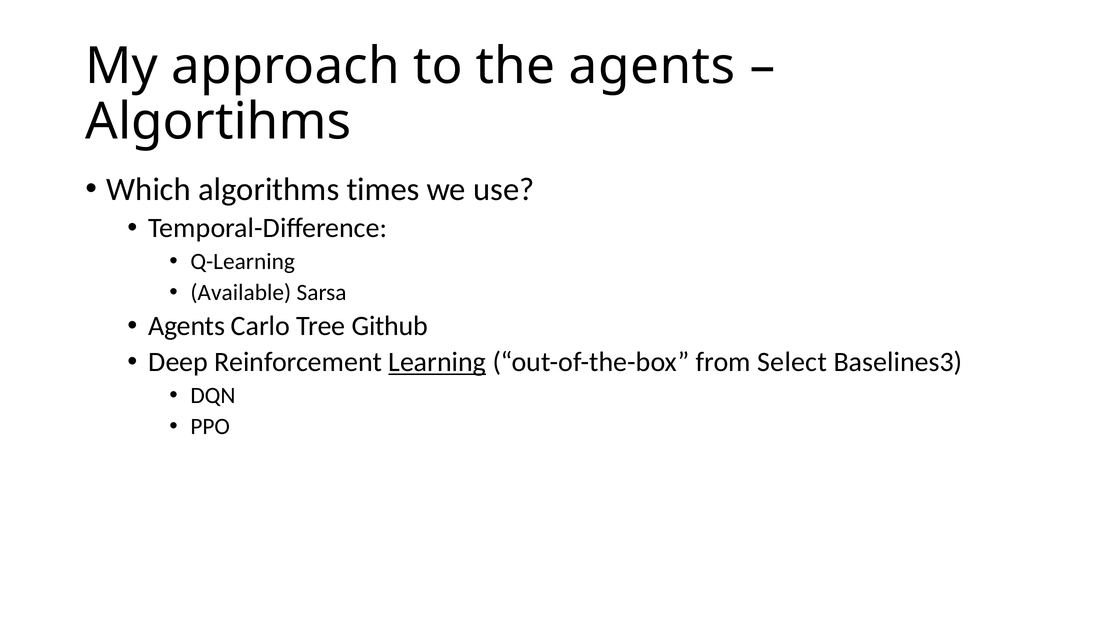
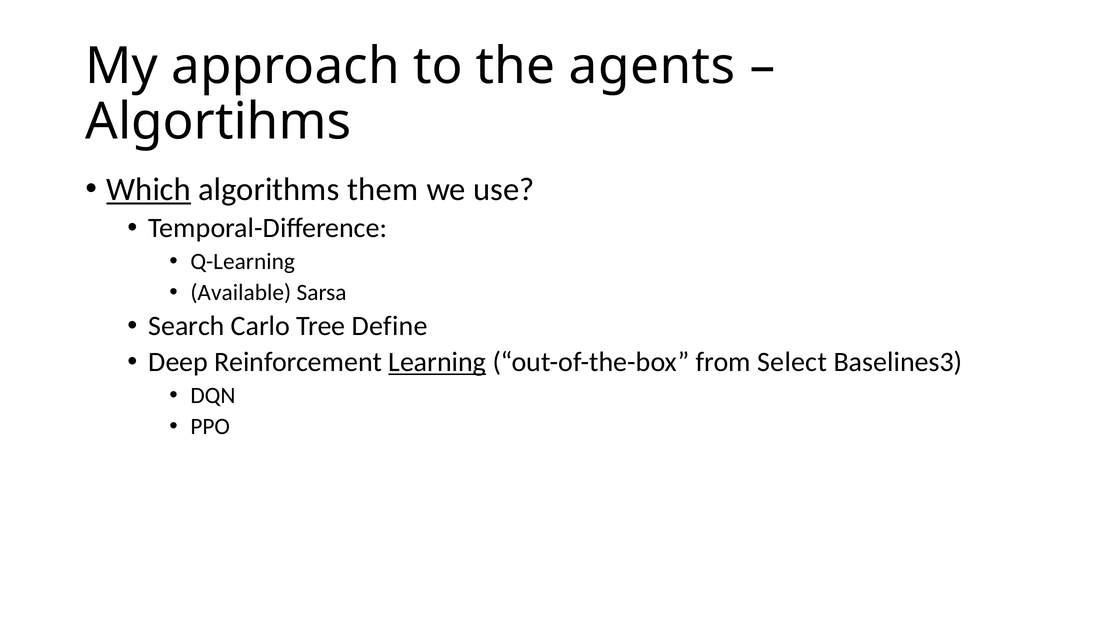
Which underline: none -> present (149, 189)
times: times -> them (383, 189)
Agents: Agents -> Search (186, 326)
Github: Github -> Define (390, 326)
